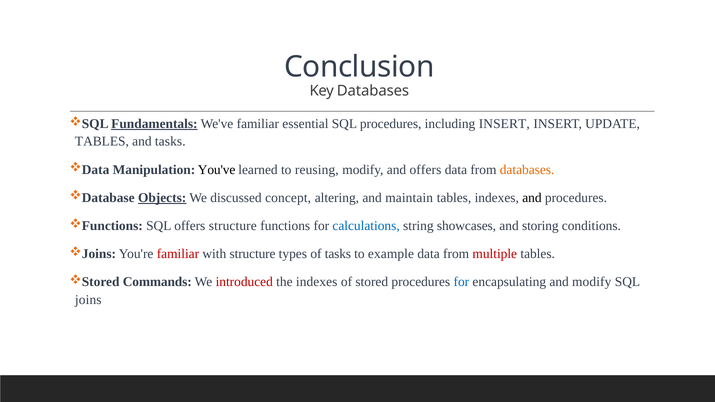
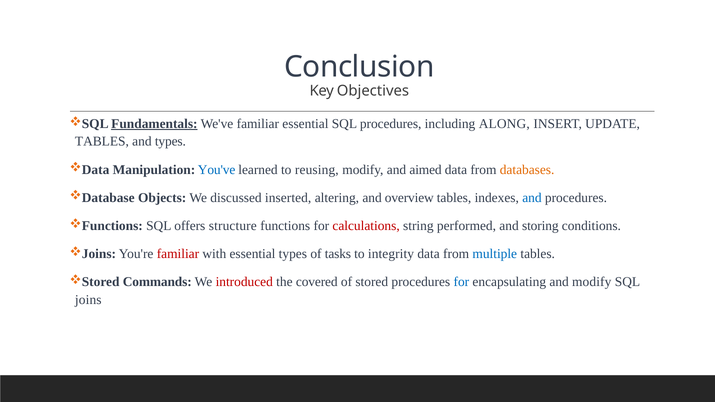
Key Databases: Databases -> Objectives (373, 91)
including INSERT: INSERT -> ALONG (504, 124)
and tasks: tasks -> types (170, 142)
You've colour: black -> blue (217, 170)
and offers: offers -> aimed (426, 170)
Objects underline: present -> none (162, 198)
concept: concept -> inserted (288, 198)
maintain: maintain -> overview (409, 198)
and colour: black -> blue (532, 198)
calculations colour: blue -> red (366, 226)
showcases: showcases -> performed (467, 226)
with structure: structure -> essential (253, 254)
example: example -> integrity (391, 254)
multiple colour: red -> blue (495, 254)
the indexes: indexes -> covered (317, 282)
